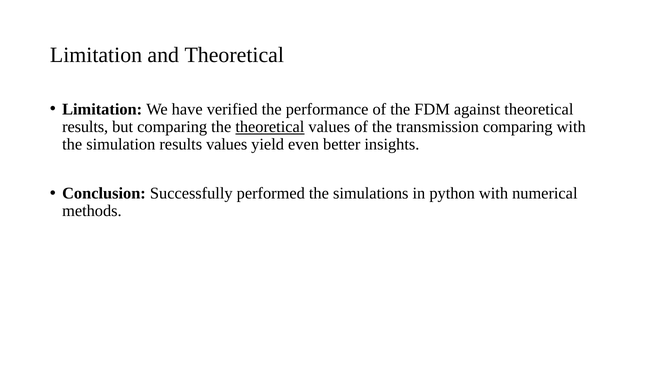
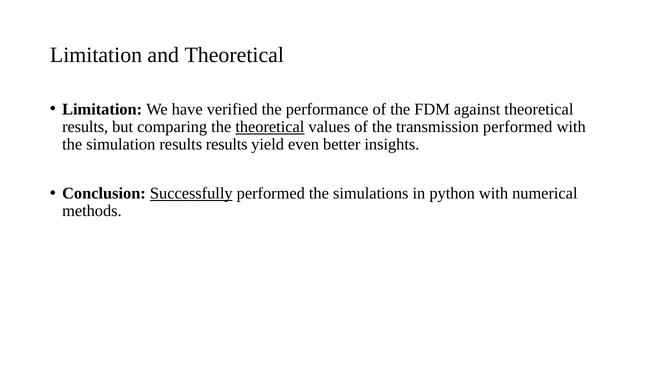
transmission comparing: comparing -> performed (518, 127)
results values: values -> results (227, 145)
Successfully underline: none -> present (191, 194)
